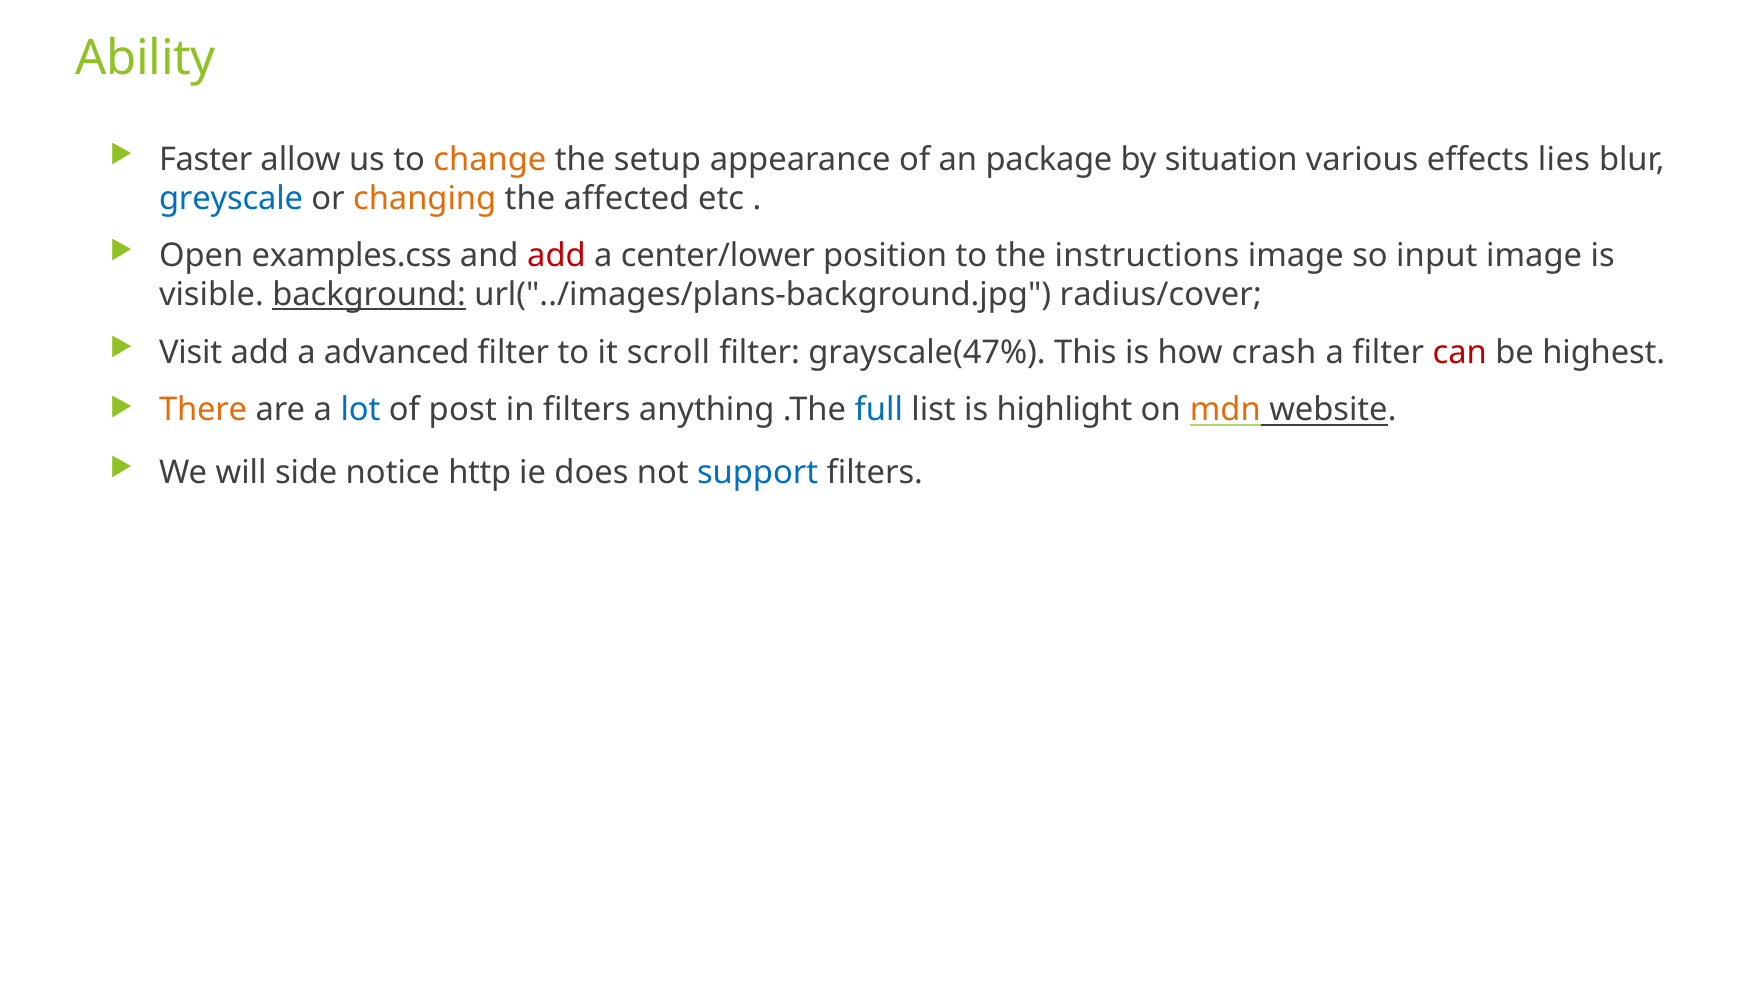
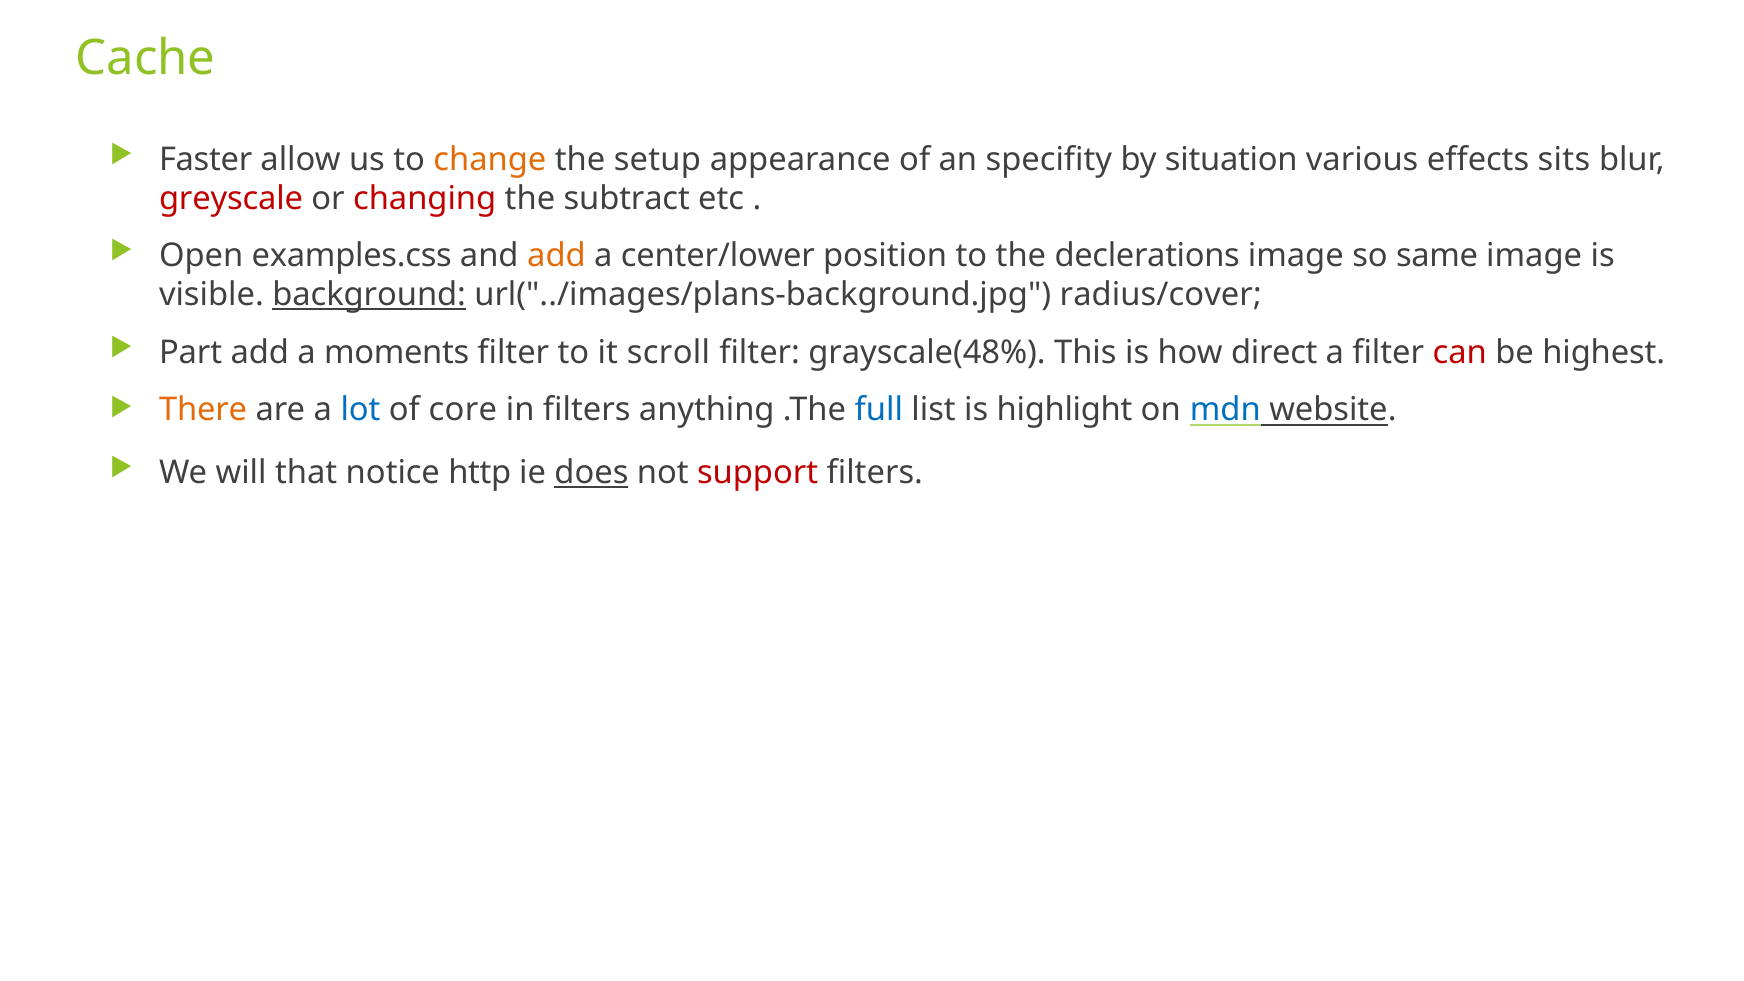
Ability: Ability -> Cache (146, 58)
package: package -> specifity (1049, 159)
lies: lies -> sits (1564, 159)
greyscale colour: blue -> red (231, 198)
changing colour: orange -> red (425, 198)
affected: affected -> subtract (627, 198)
add colour: red -> orange (556, 256)
instructions: instructions -> declerations (1147, 256)
input: input -> same (1437, 256)
Visit: Visit -> Part (191, 353)
advanced: advanced -> moments (397, 353)
grayscale(47%: grayscale(47% -> grayscale(48% (927, 353)
crash: crash -> direct (1274, 353)
post: post -> core (463, 410)
mdn colour: orange -> blue (1225, 410)
side: side -> that (306, 473)
does underline: none -> present (591, 473)
support colour: blue -> red (758, 473)
